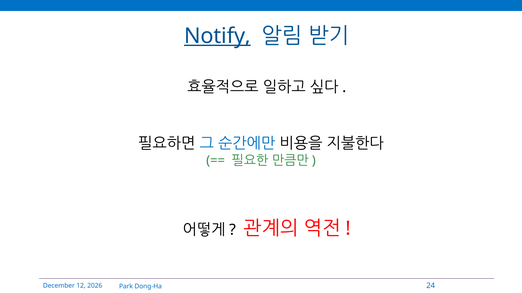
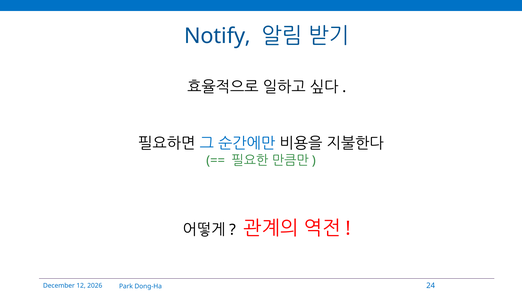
Notify underline: present -> none (217, 36)
